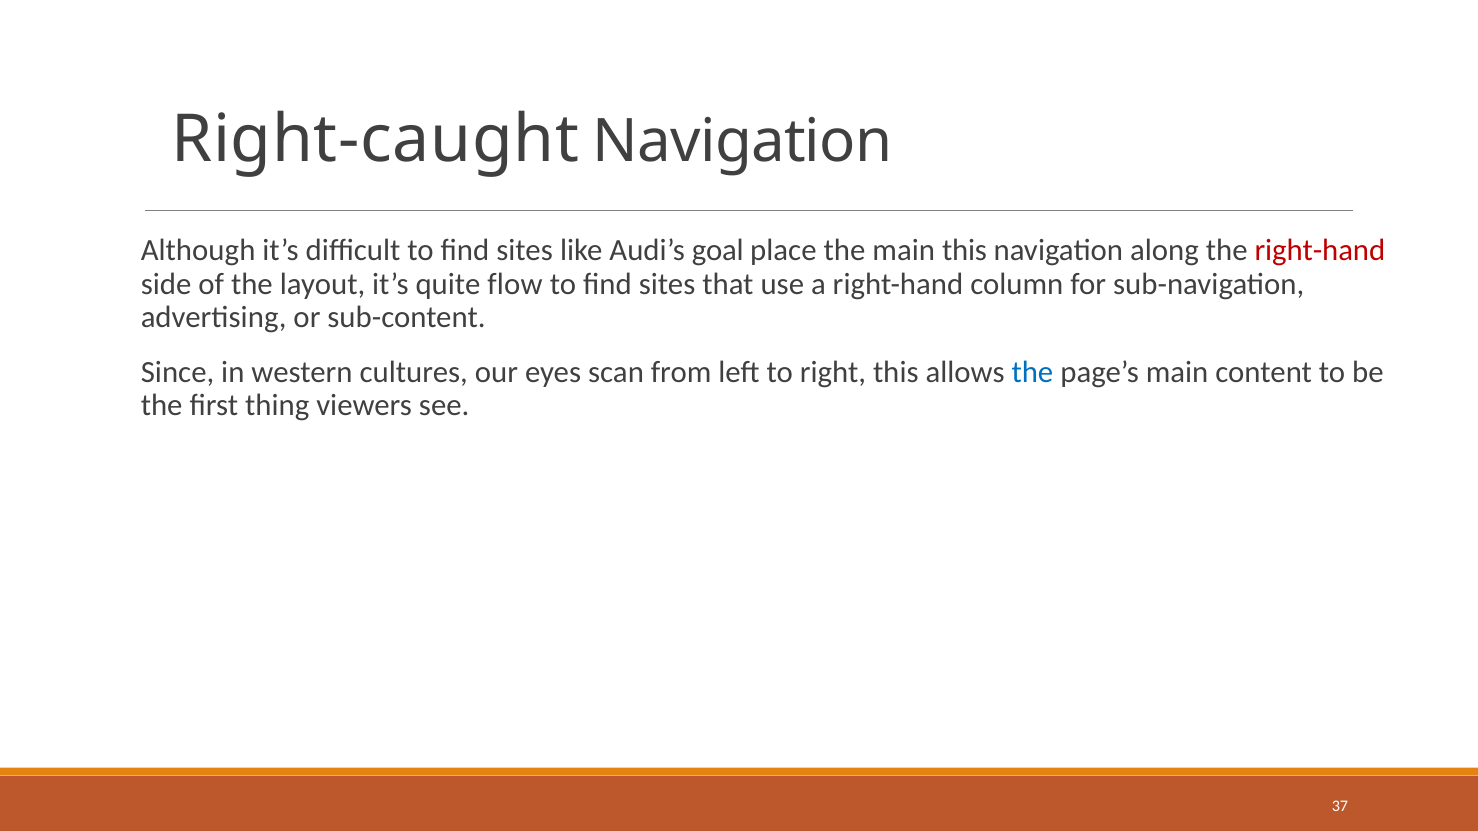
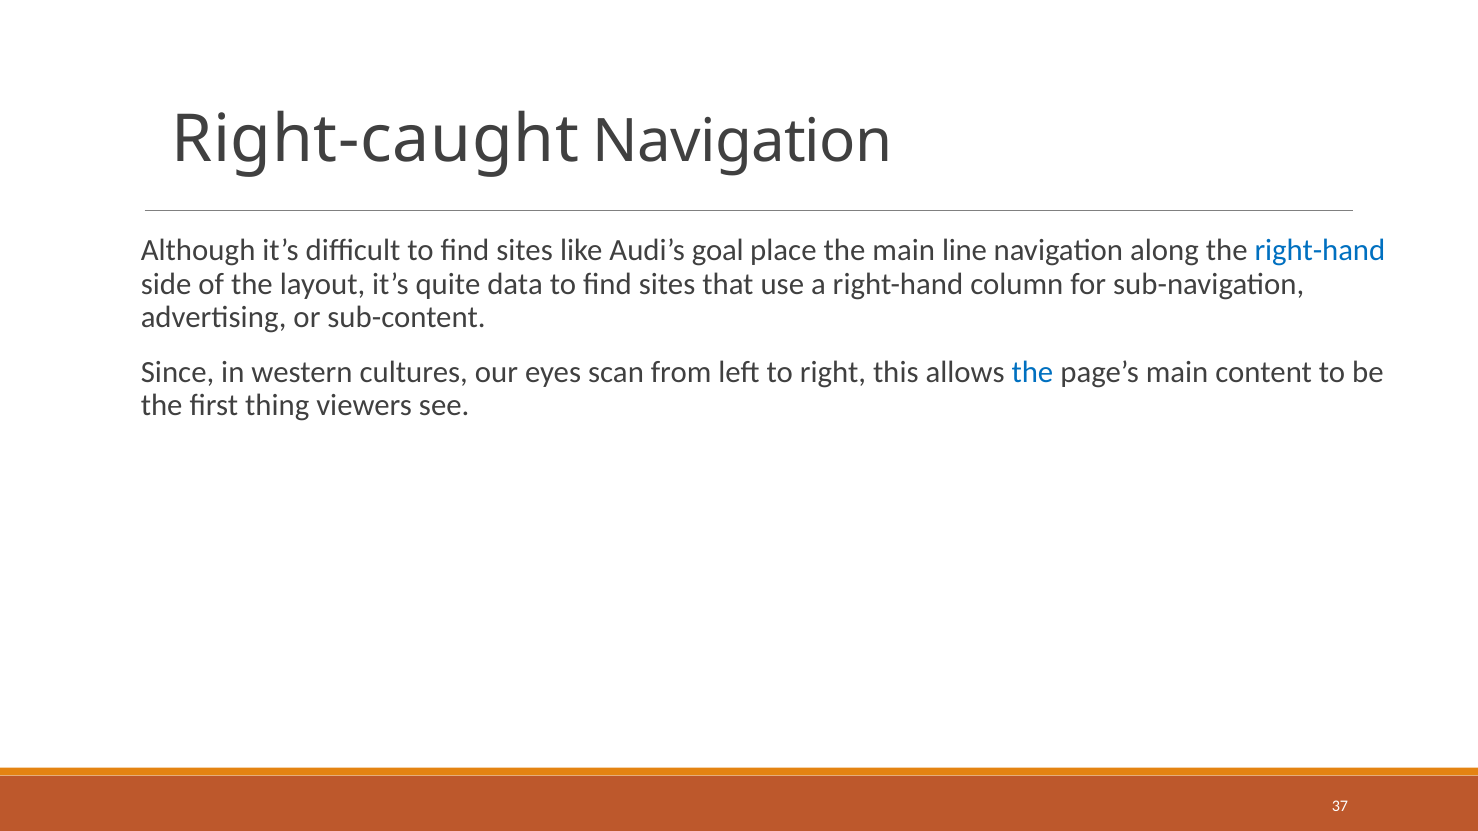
main this: this -> line (965, 251)
right-hand colour: red -> blue (1320, 251)
flow: flow -> data (515, 284)
